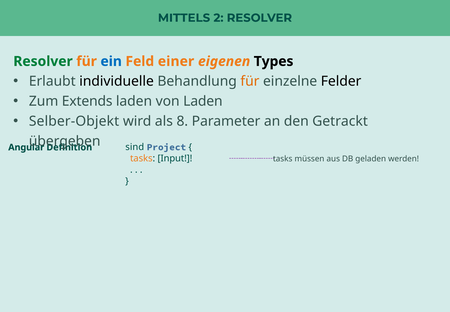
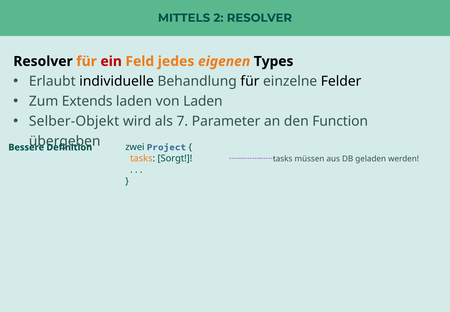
Resolver colour: green -> black (43, 61)
ein colour: blue -> red (111, 61)
einer: einer -> jedes (176, 61)
für colour: orange -> black (250, 81)
8: 8 -> 7 (182, 121)
Getrackt: Getrackt -> Function (340, 121)
sind: sind -> zwei (135, 147)
Angular: Angular -> Bessere (26, 147)
Input: Input -> Sorgt (175, 158)
